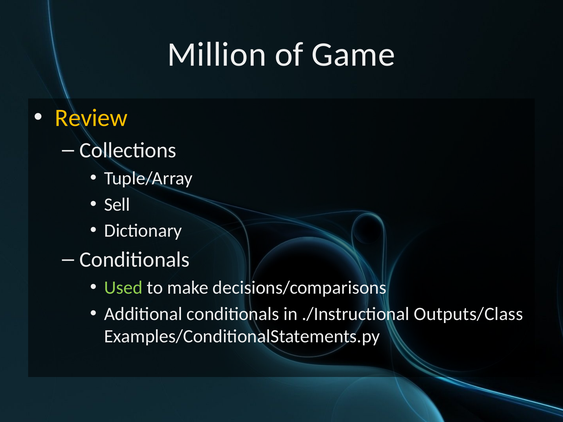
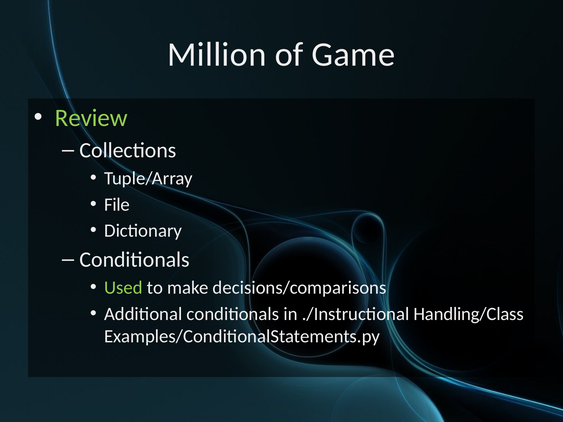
Review colour: yellow -> light green (91, 118)
Sell: Sell -> File (117, 205)
Outputs/Class: Outputs/Class -> Handling/Class (469, 314)
